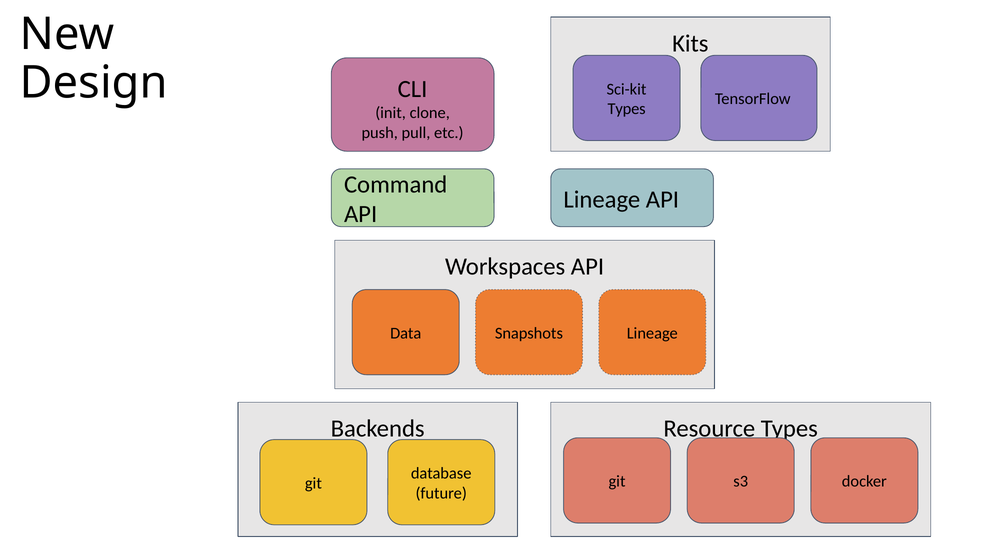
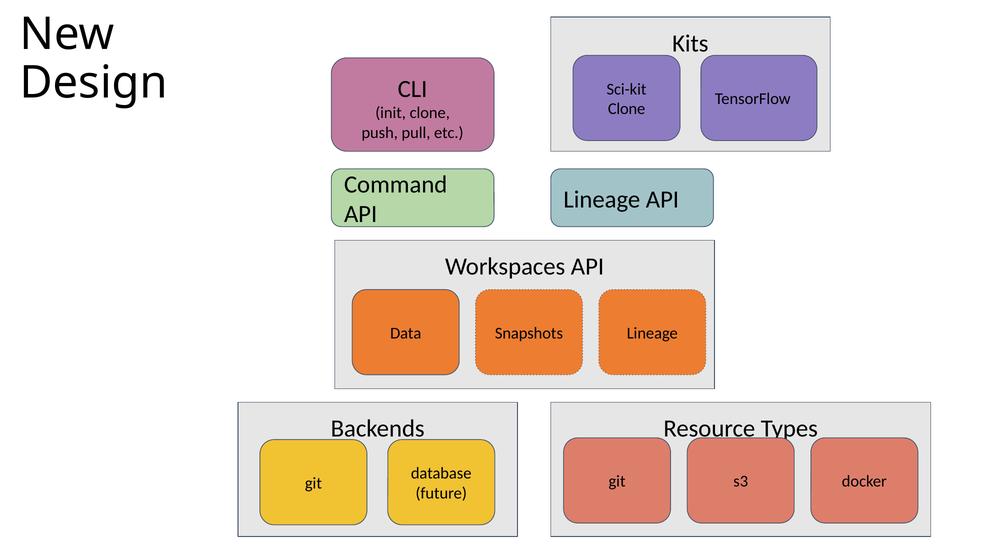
Types: Types -> Clone (627, 109)
